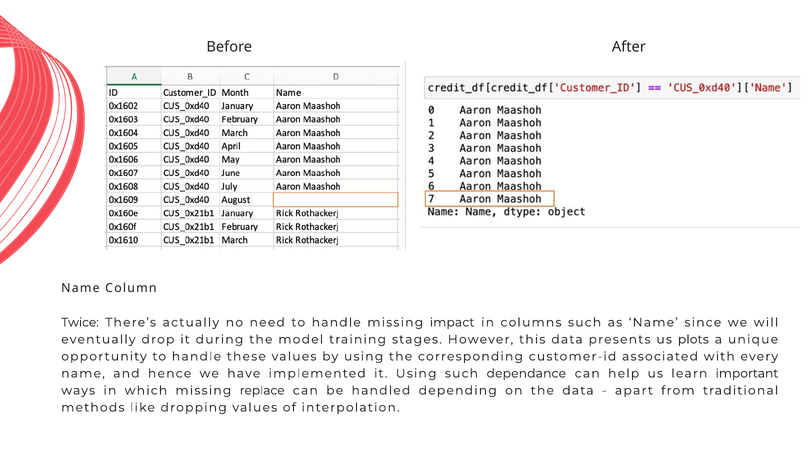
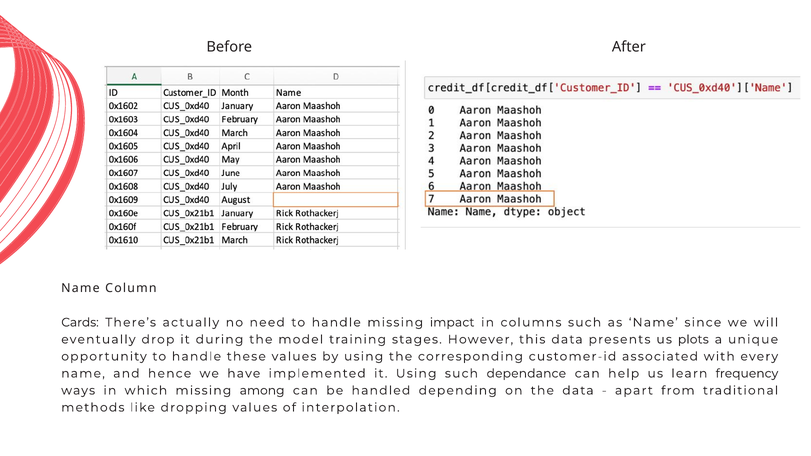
Twice: Twice -> Cards (80, 323)
important: important -> frequency (747, 374)
replace: replace -> among (262, 391)
